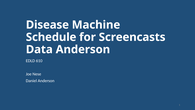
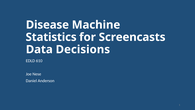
Schedule: Schedule -> Statistics (51, 37)
Data Anderson: Anderson -> Decisions (83, 49)
